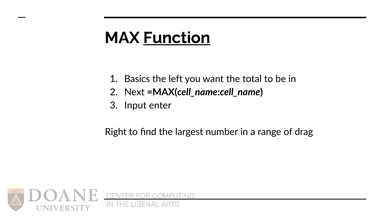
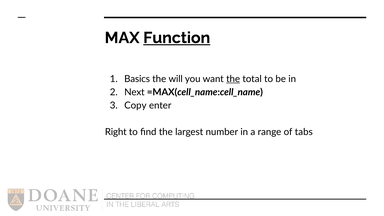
left: left -> will (176, 79)
the underline: none -> present (233, 79)
Input: Input -> Copy (135, 105)
drag: drag -> tabs (304, 132)
